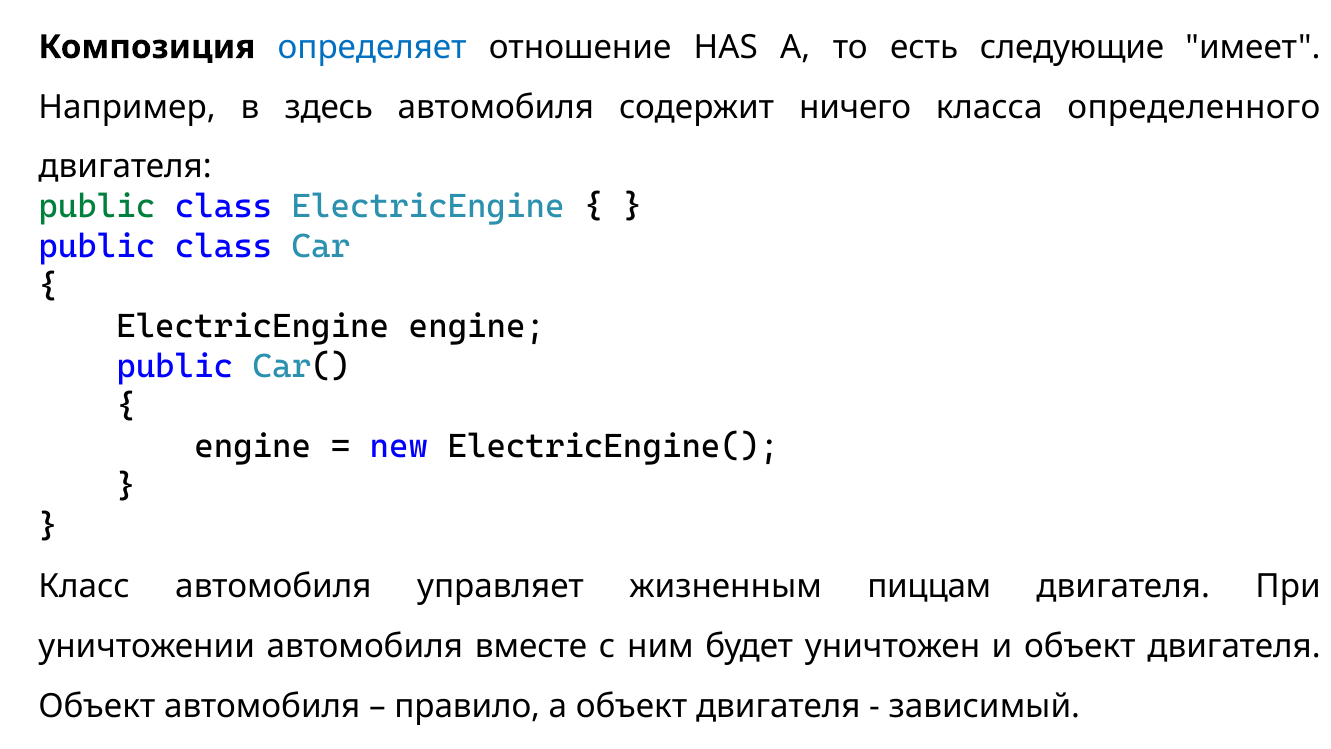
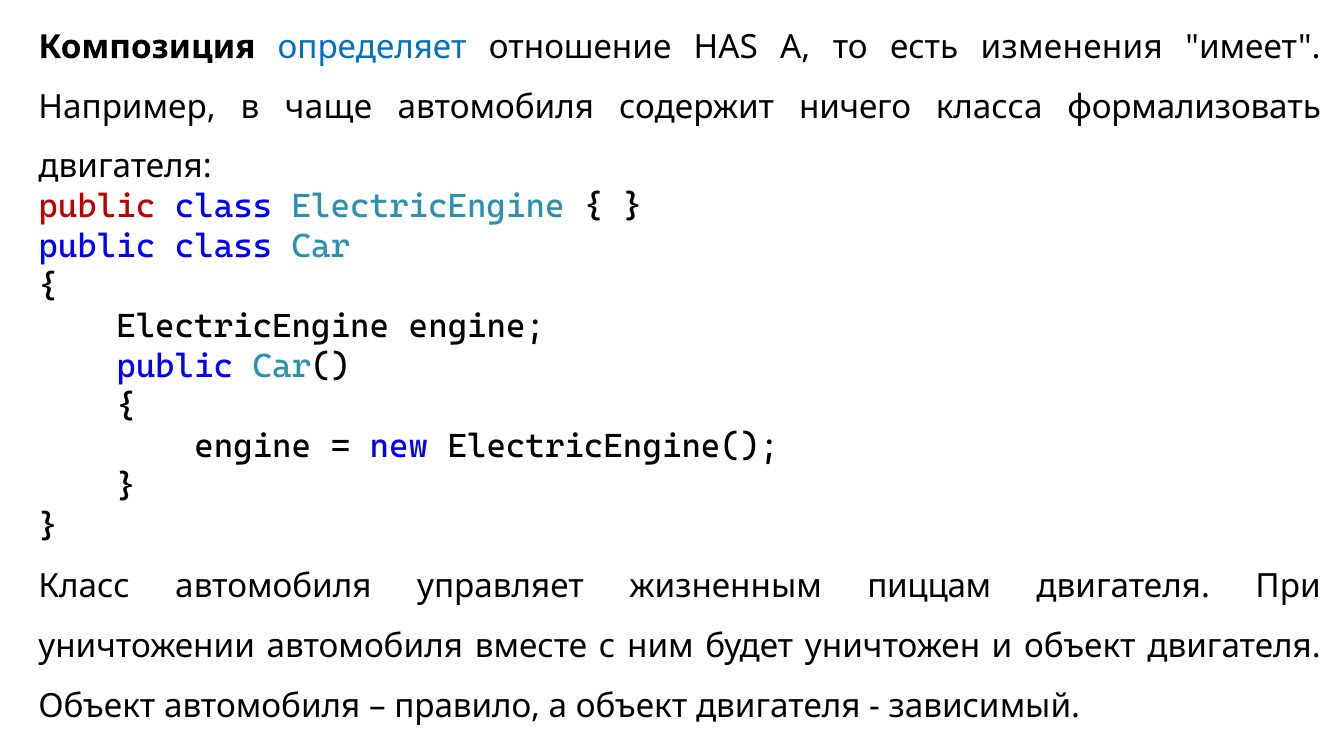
следующие: следующие -> изменения (1072, 47)
здесь: здесь -> чаще (328, 107)
определенного: определенного -> формализовать (1194, 107)
public colour: green -> red (97, 207)
